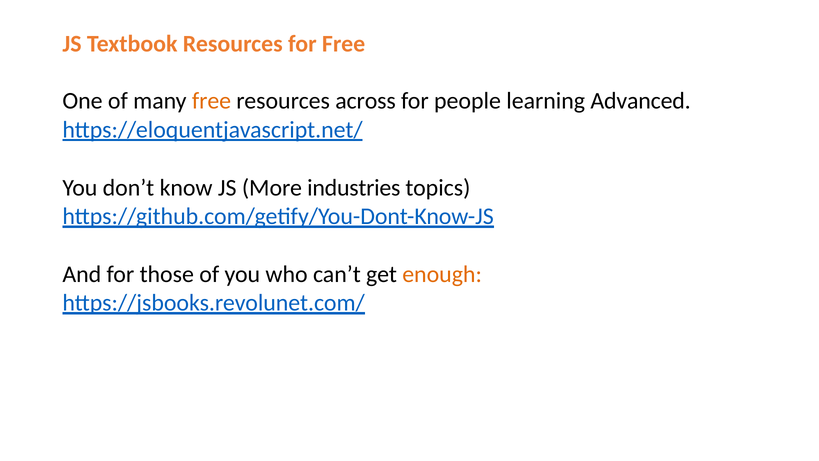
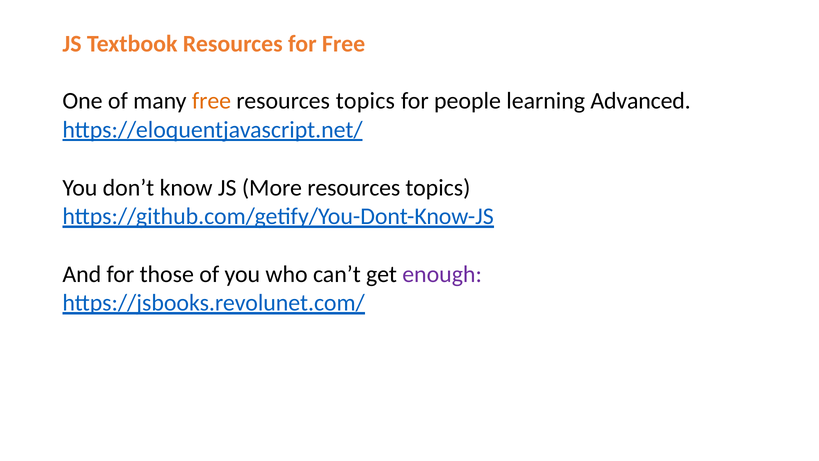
across: across -> topics (365, 101)
More industries: industries -> resources (354, 188)
enough colour: orange -> purple (442, 274)
